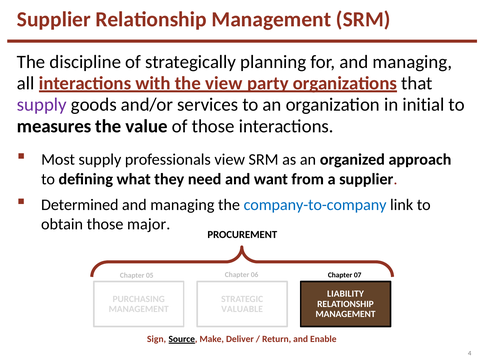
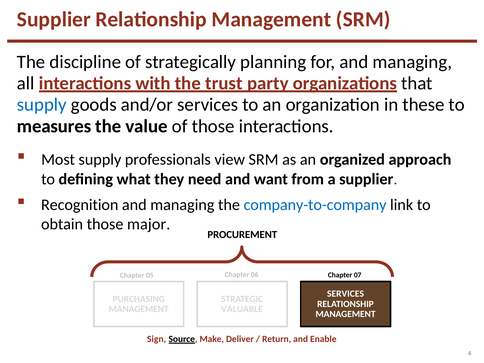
the view: view -> trust (224, 83)
supply colour: purple -> blue (42, 105)
initial: initial -> these (423, 105)
Determined: Determined -> Recognition (80, 205)
LIABILITY: LIABILITY -> SERVICES (346, 294)
